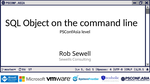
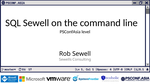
SQL Object: Object -> Sewell (36, 23)
